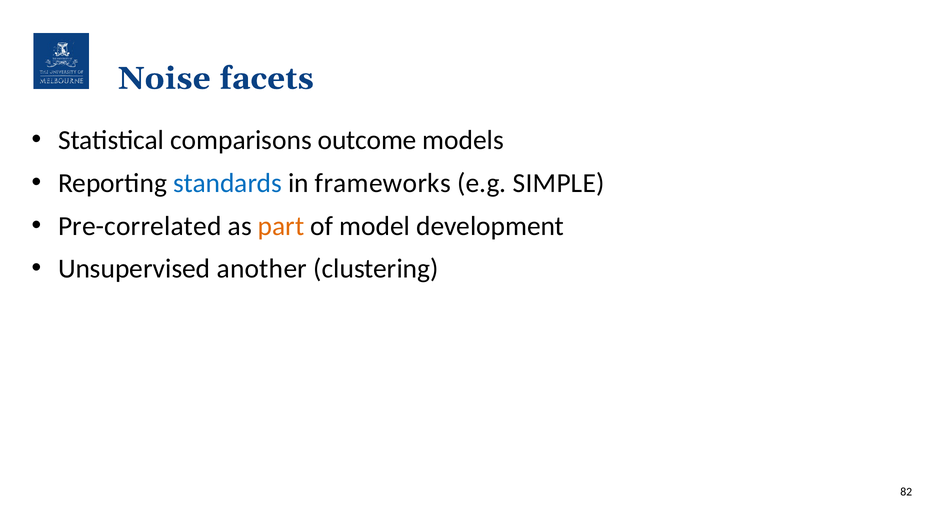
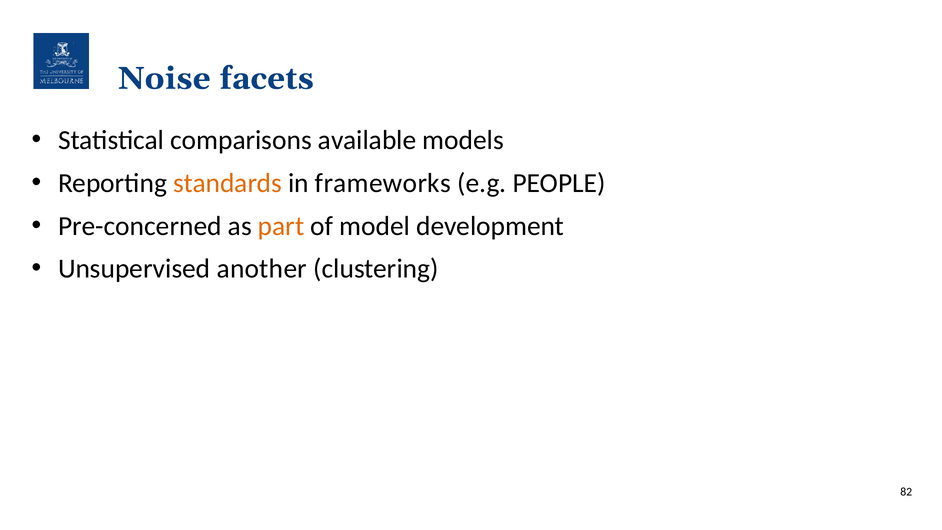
outcome: outcome -> available (367, 140)
standards colour: blue -> orange (228, 183)
SIMPLE: SIMPLE -> PEOPLE (559, 183)
Pre-correlated: Pre-correlated -> Pre-concerned (140, 226)
